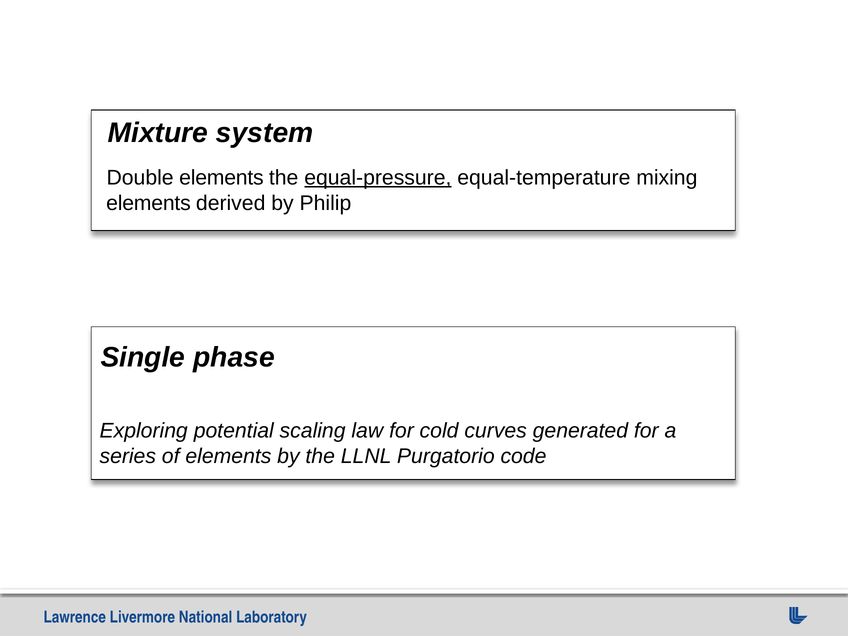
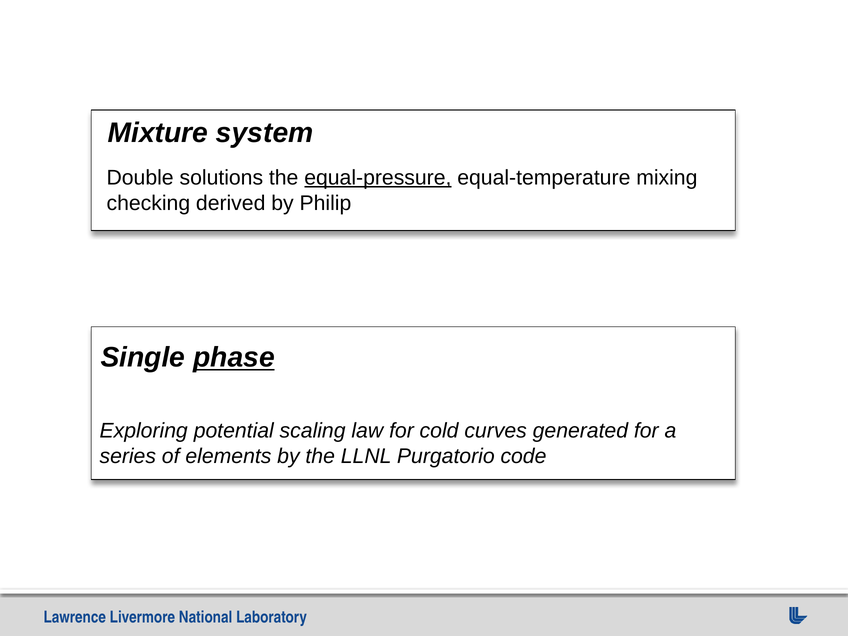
Double elements: elements -> solutions (221, 178)
elements: elements -> checking (148, 203)
phase underline: none -> present (234, 358)
